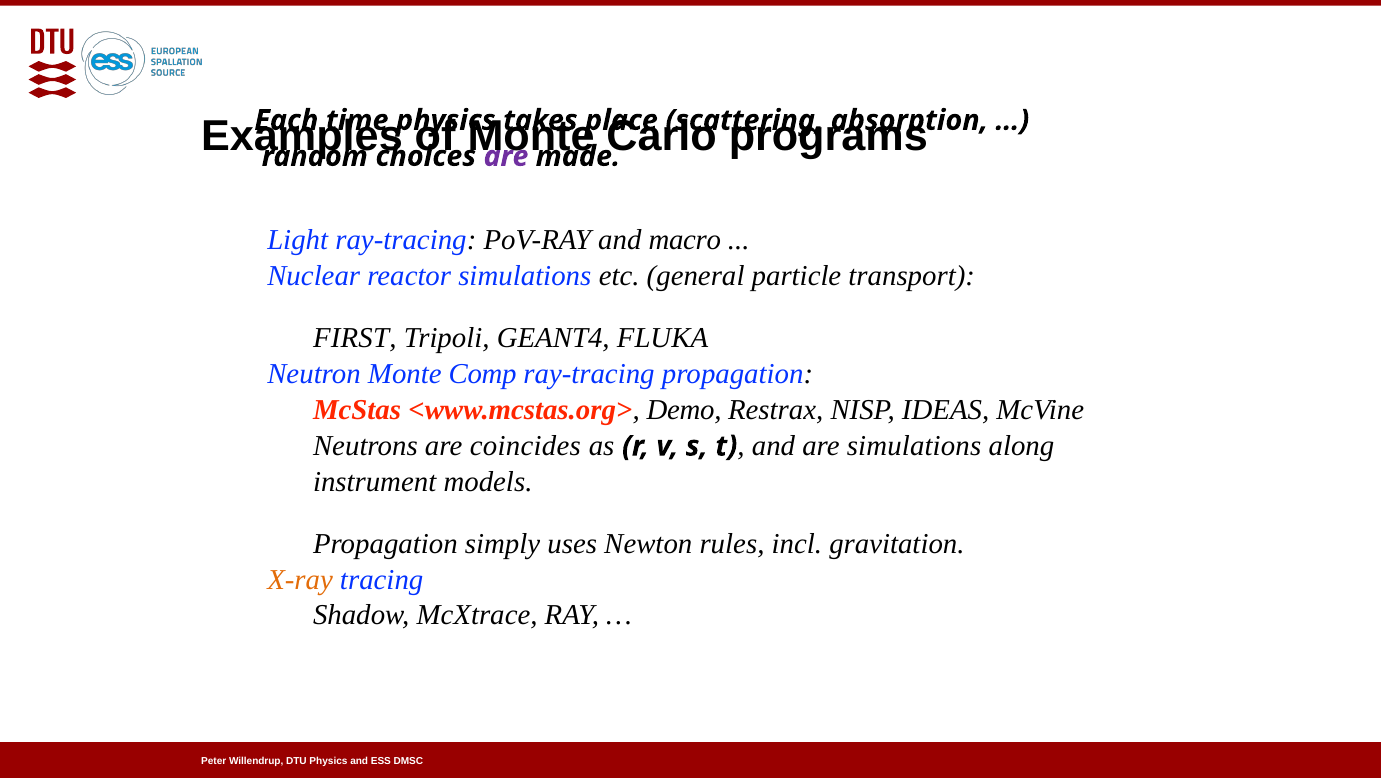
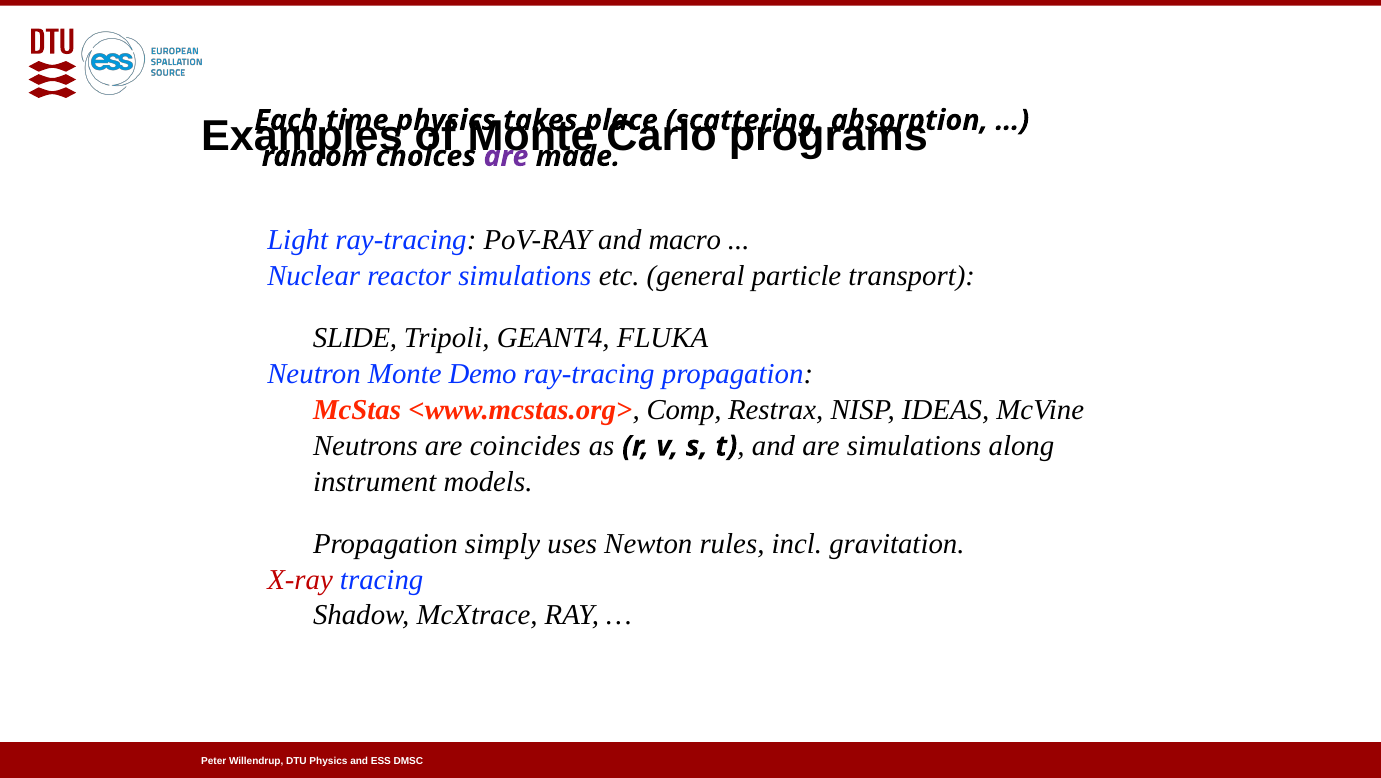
FIRST: FIRST -> SLIDE (355, 338)
Comp: Comp -> Demo (483, 374)
Demo: Demo -> Comp (684, 410)
X-ray colour: orange -> red (300, 580)
